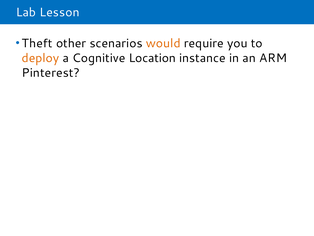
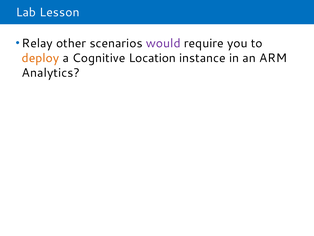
Theft: Theft -> Relay (37, 43)
would colour: orange -> purple (163, 43)
Pinterest: Pinterest -> Analytics (51, 73)
